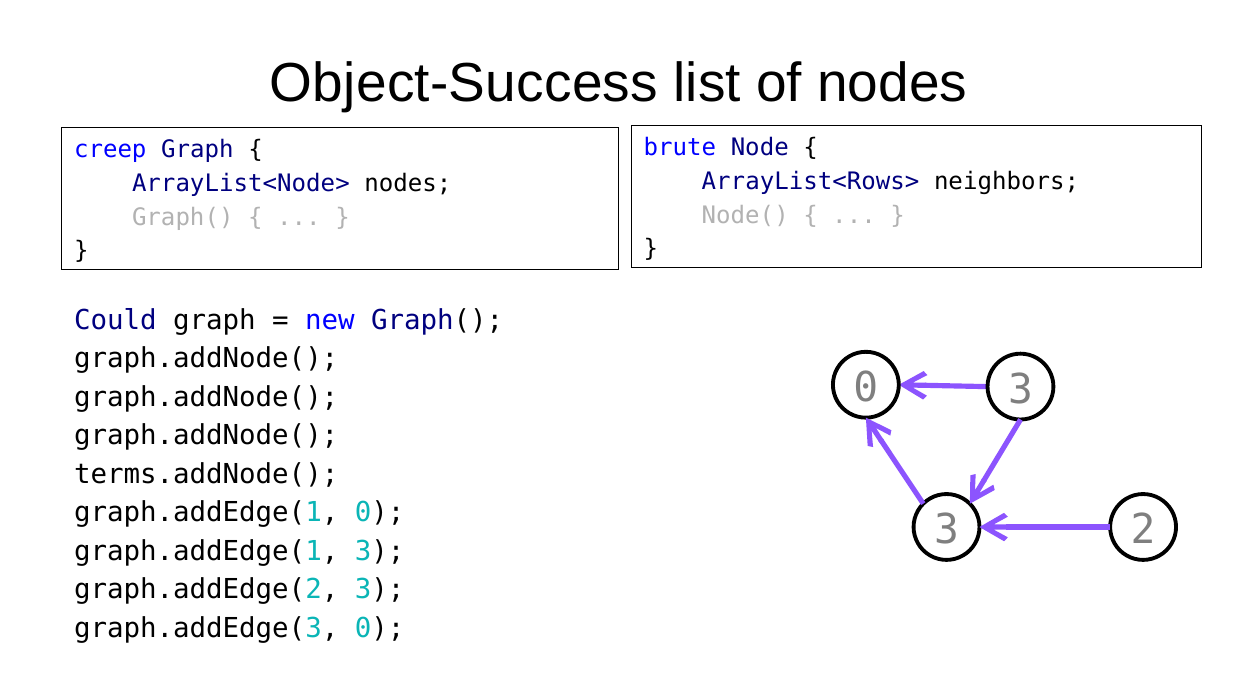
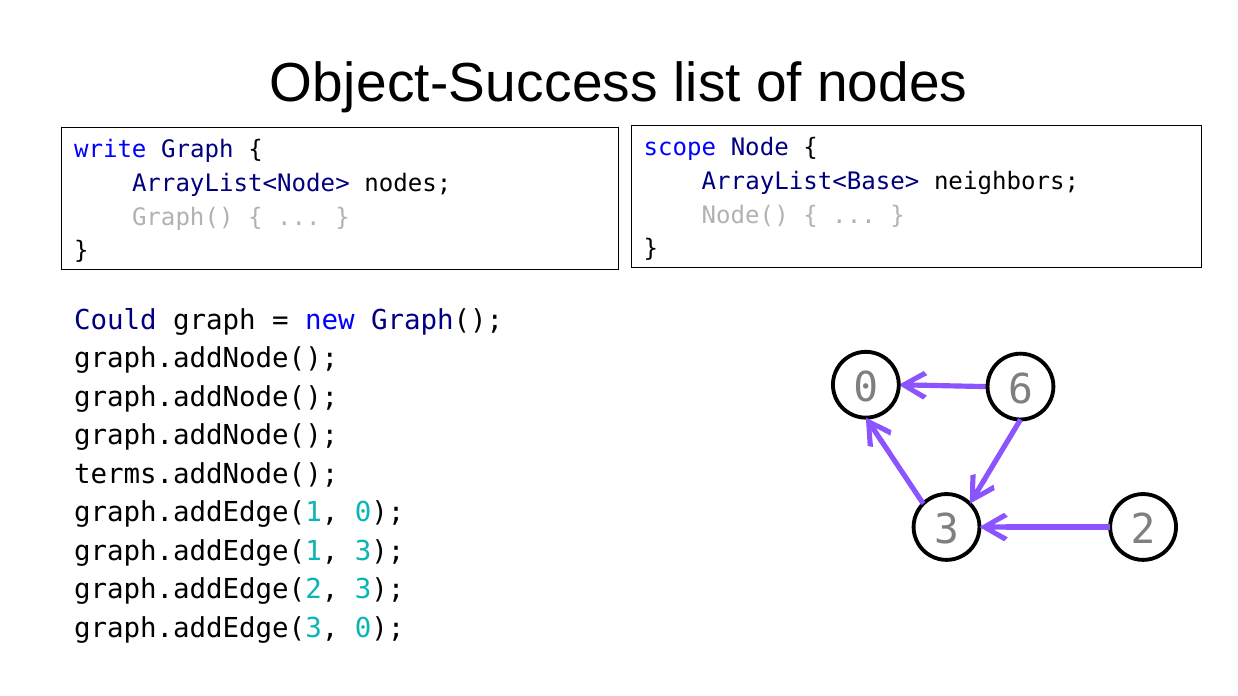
brute: brute -> scope (680, 148)
creep: creep -> write (110, 150)
ArrayList<Rows>: ArrayList<Rows> -> ArrayList<Base> (811, 182)
0 3: 3 -> 6 (1020, 390)
